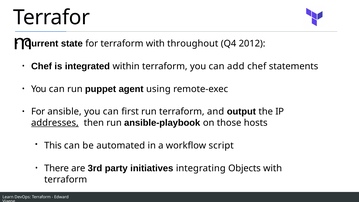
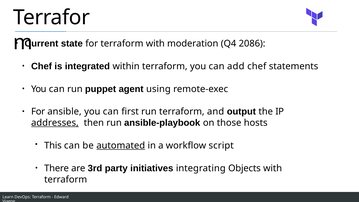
throughout: throughout -> moderation (193, 43)
2012: 2012 -> 2086 (252, 43)
automated underline: none -> present (121, 146)
